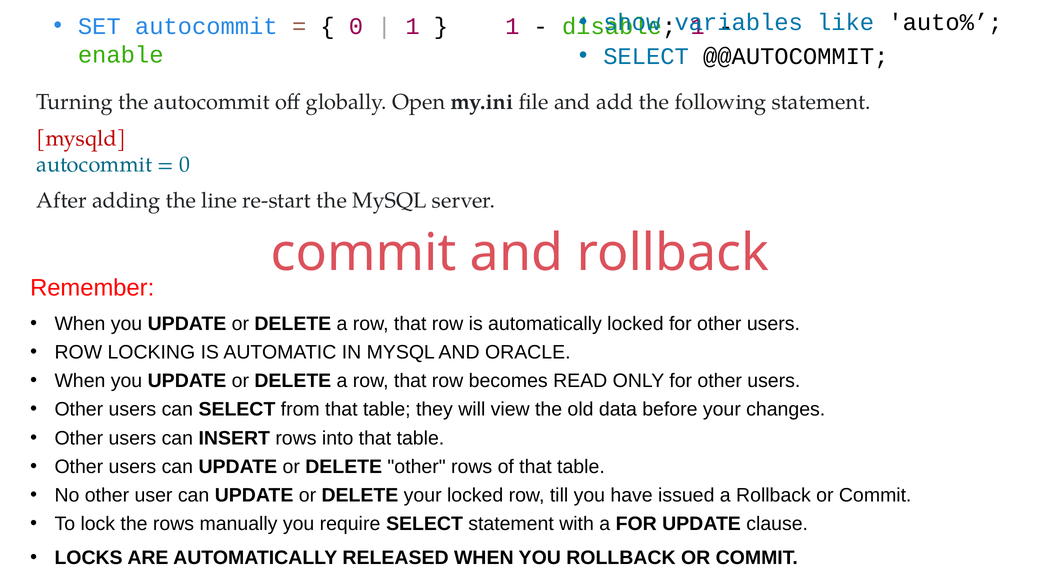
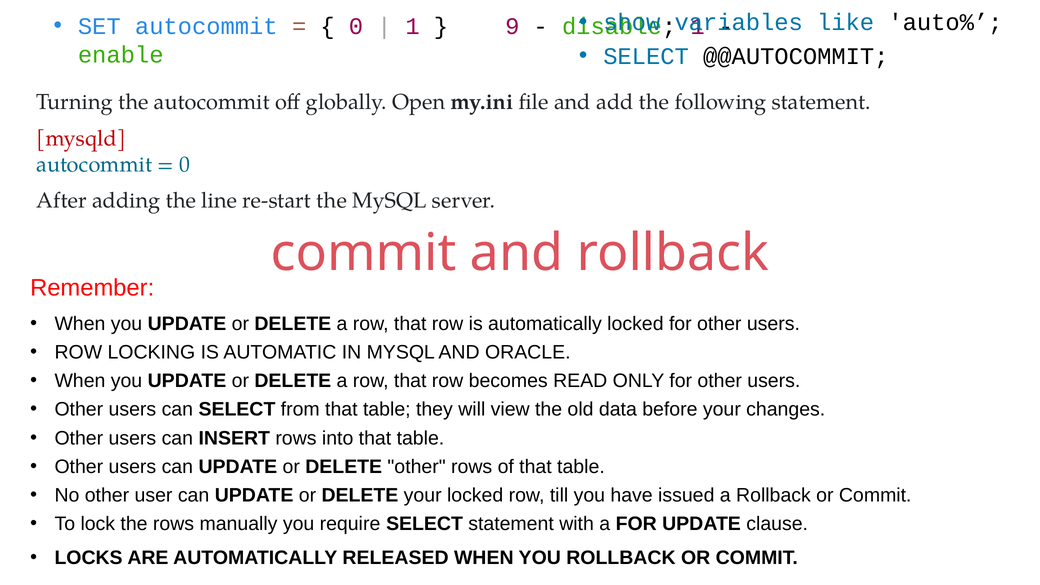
1: 1 -> 9 (512, 26)
